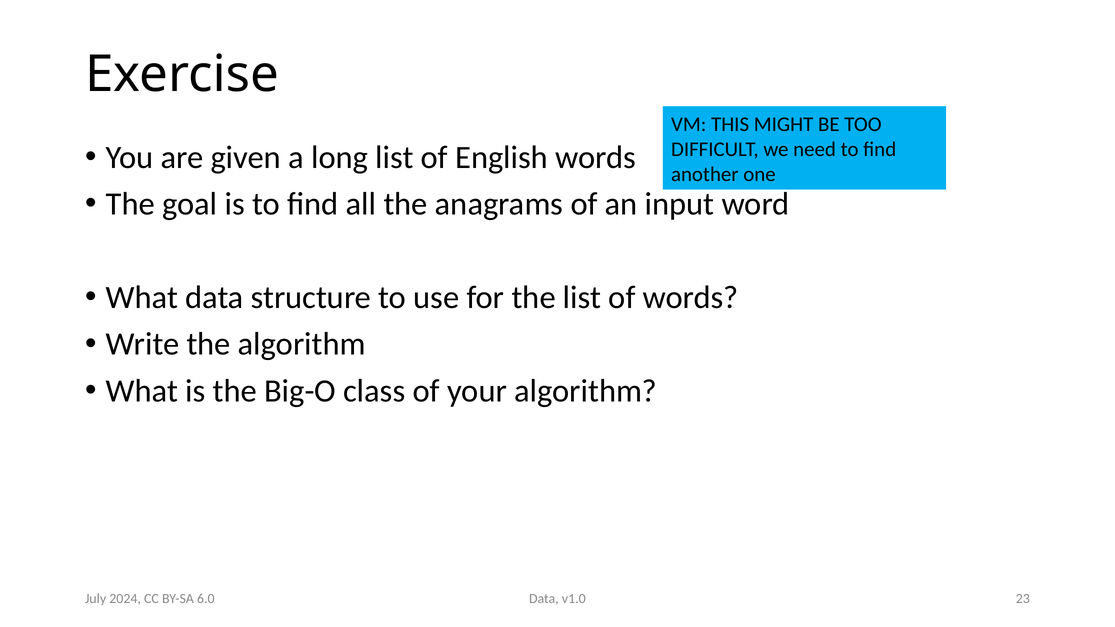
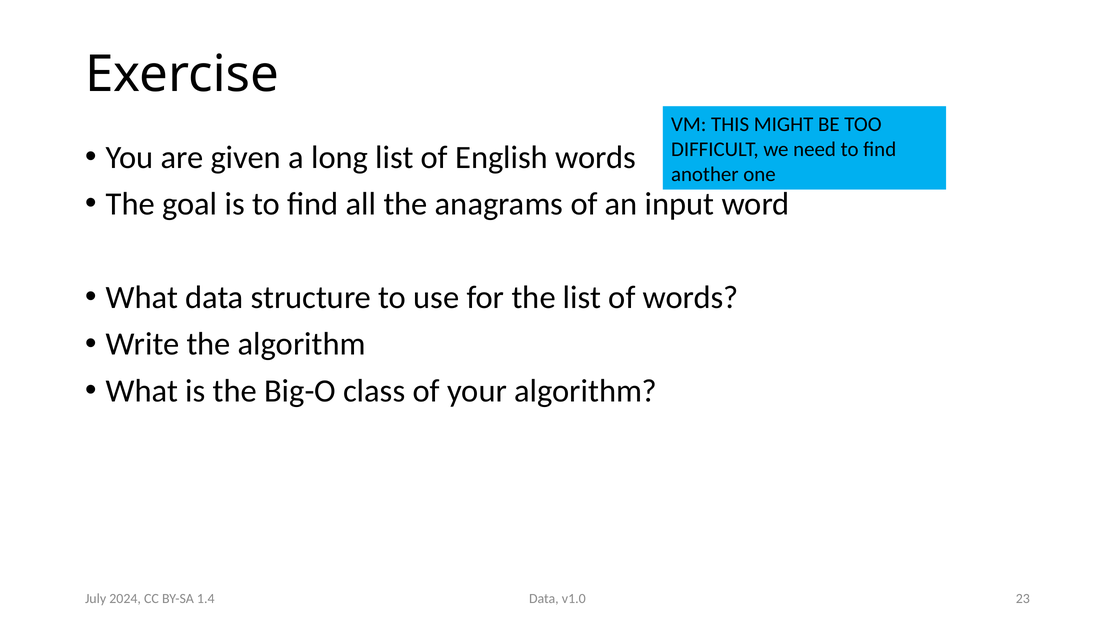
6.0: 6.0 -> 1.4 (206, 599)
